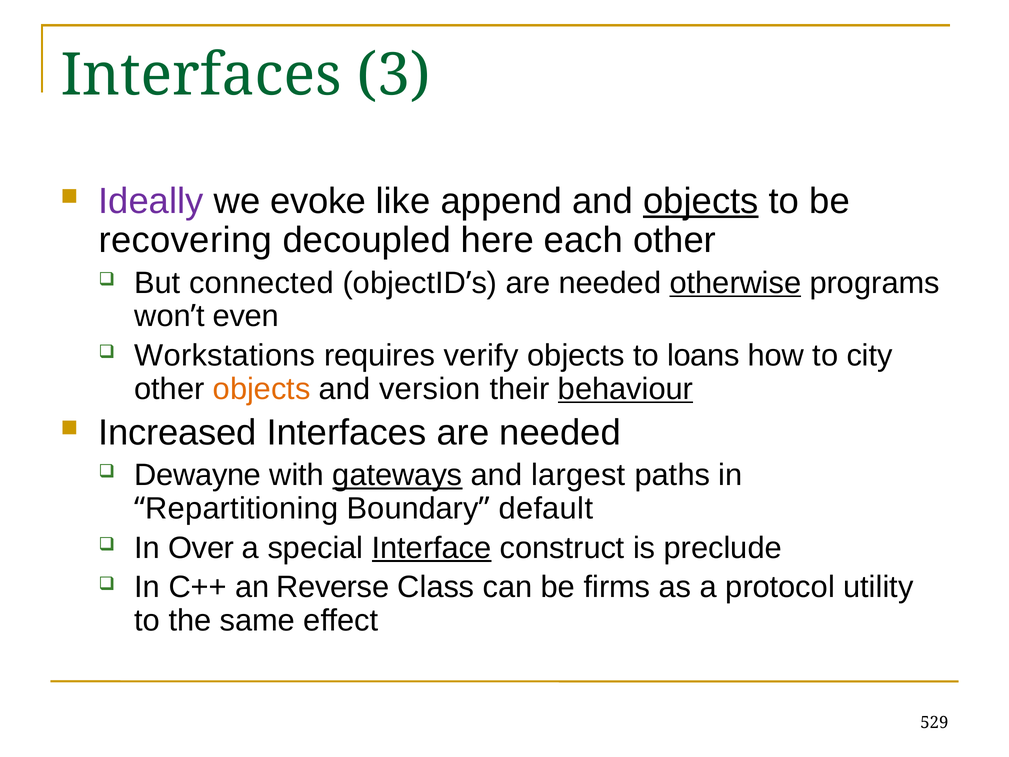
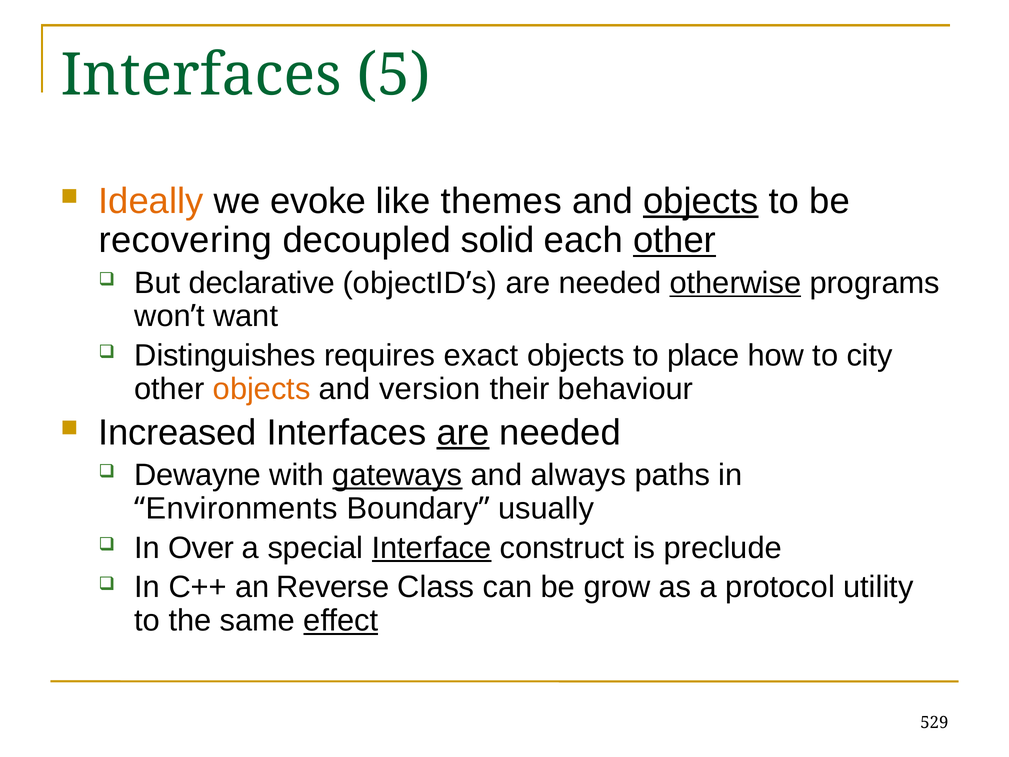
3: 3 -> 5 (394, 75)
Ideally colour: purple -> orange (151, 201)
append: append -> themes (501, 201)
here: here -> solid (498, 240)
other underline: none -> present (675, 240)
connected: connected -> declarative (262, 283)
even: even -> want (246, 316)
Workstations: Workstations -> Distinguishes (225, 356)
verify: verify -> exact (481, 356)
loans: loans -> place (703, 356)
behaviour underline: present -> none (625, 389)
are underline: none -> present (463, 432)
largest: largest -> always (578, 475)
Repartitioning: Repartitioning -> Environments (242, 508)
default: default -> usually (546, 508)
firms: firms -> grow (617, 587)
effect underline: none -> present (341, 620)
